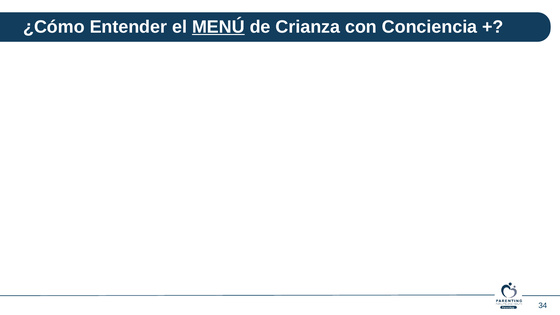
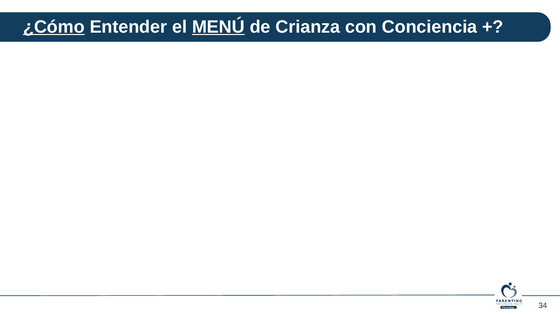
¿Cómo underline: none -> present (54, 27)
